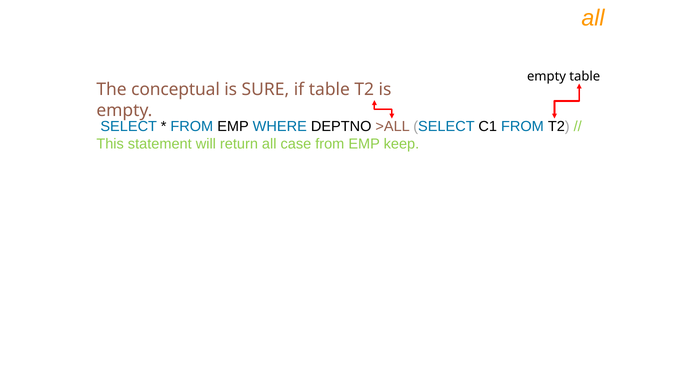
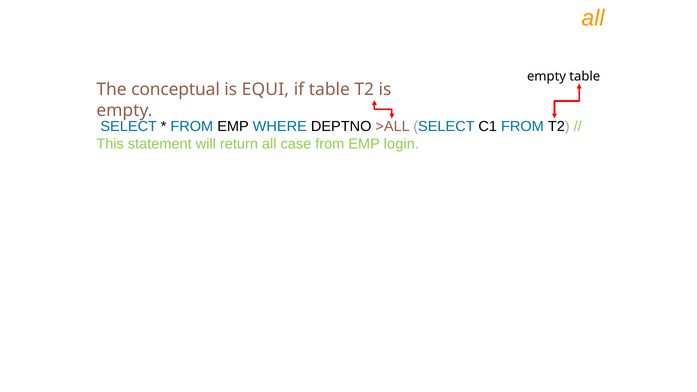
SURE: SURE -> EQUI (265, 90)
keep: keep -> login (401, 144)
